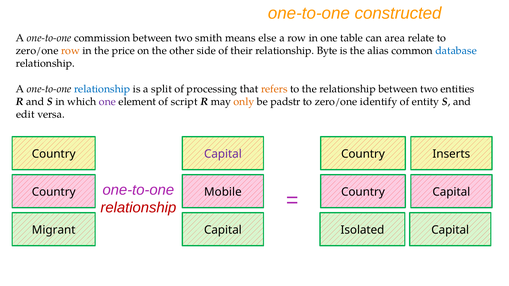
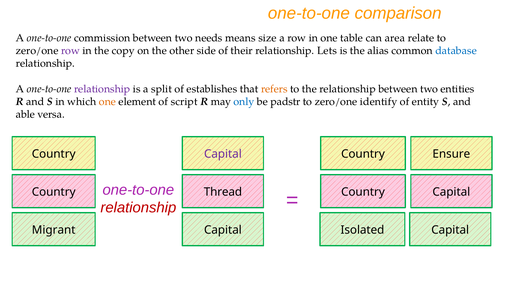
constructed: constructed -> comparison (398, 13)
smith: smith -> needs (209, 38)
else: else -> size (267, 38)
row colour: orange -> purple (71, 51)
price: price -> copy (123, 51)
Byte: Byte -> Lets (327, 51)
relationship colour: blue -> purple (102, 89)
processing: processing -> establishes (212, 89)
one colour: purple -> orange (107, 102)
only colour: orange -> blue (244, 102)
edit: edit -> able (25, 114)
Inserts: Inserts -> Ensure (451, 154)
Mobile: Mobile -> Thread (223, 192)
